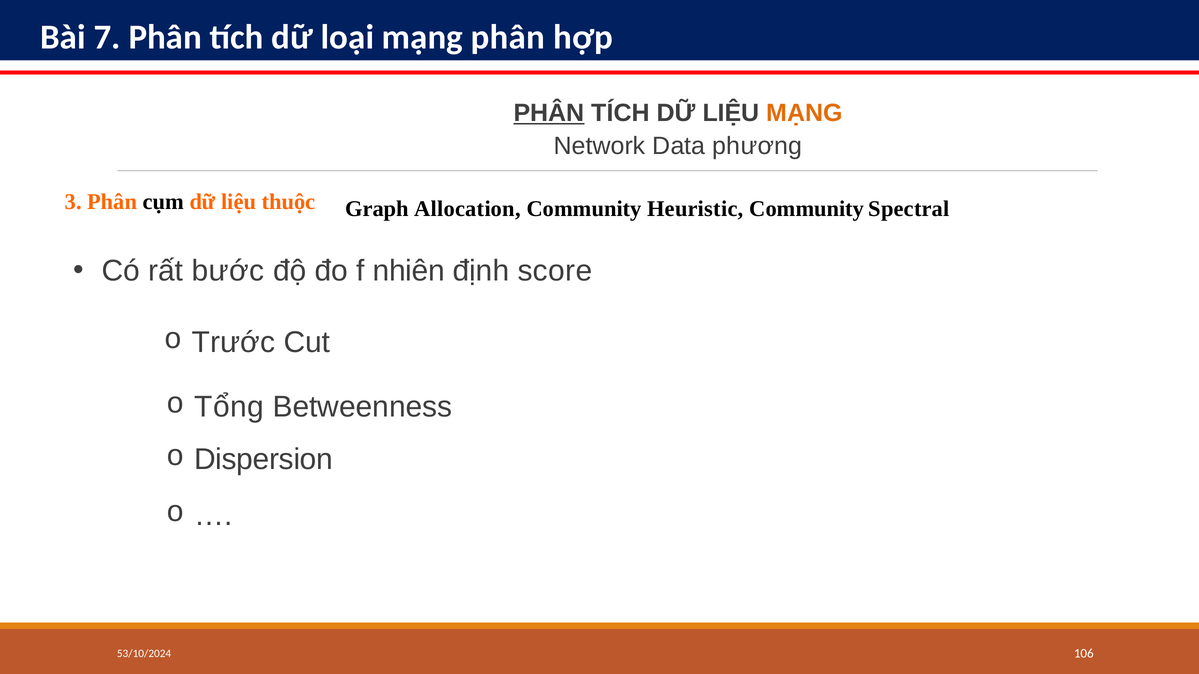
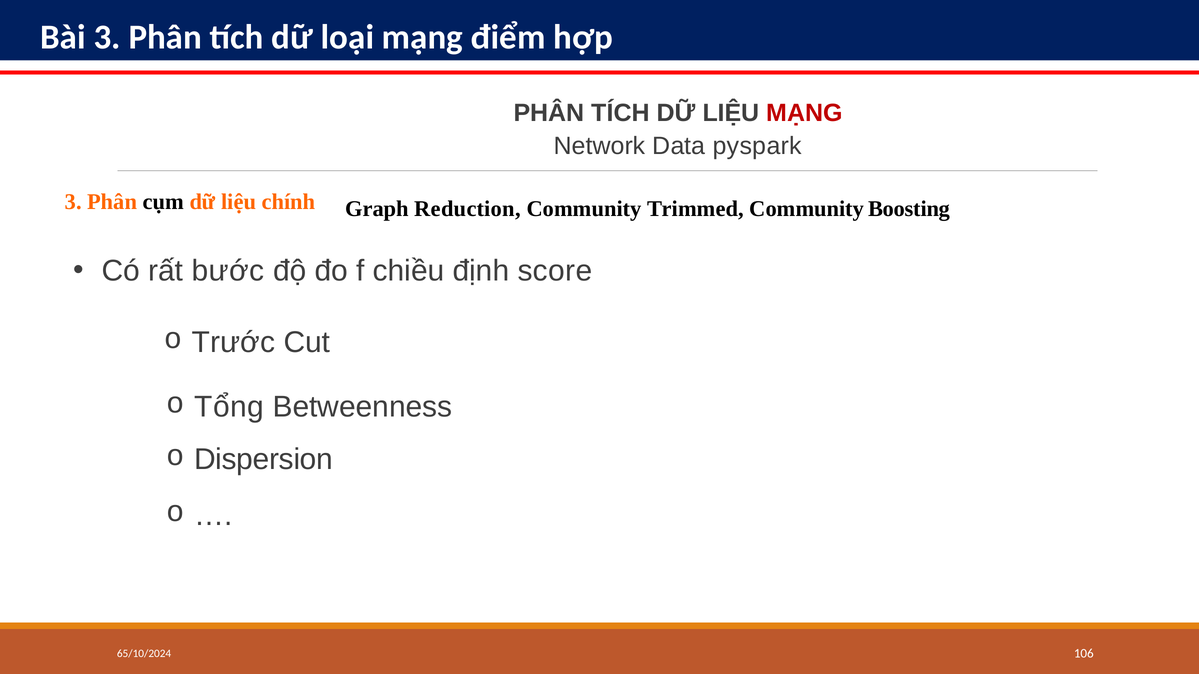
Bài 7: 7 -> 3 (107, 37)
mạng phân: phân -> điểm (508, 37)
PHÂN underline: present -> none (549, 113)
MẠNG colour: orange -> red (805, 113)
phương: phương -> pyspark (757, 146)
thuộc: thuộc -> chính (289, 202)
Allocation: Allocation -> Reduction (468, 209)
Heuristic: Heuristic -> Trimmed (695, 209)
Spectral: Spectral -> Boosting (909, 209)
nhiên: nhiên -> chiều (409, 271)
53/10/2024: 53/10/2024 -> 65/10/2024 (144, 654)
